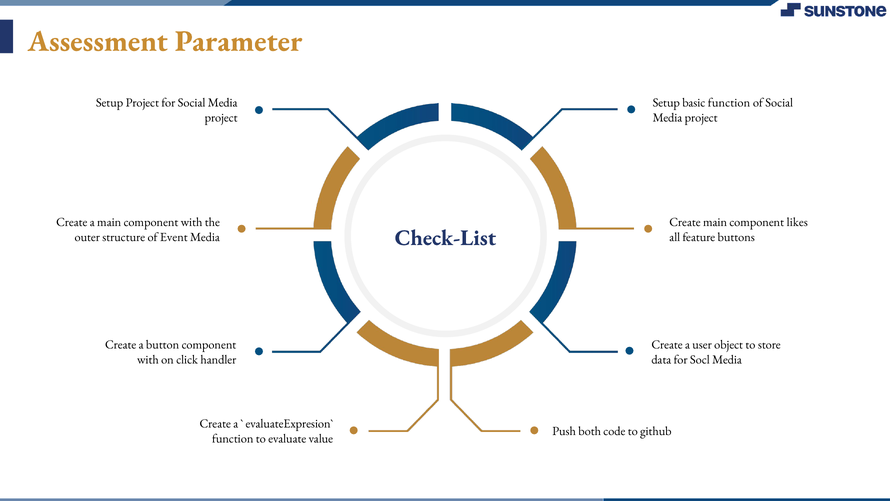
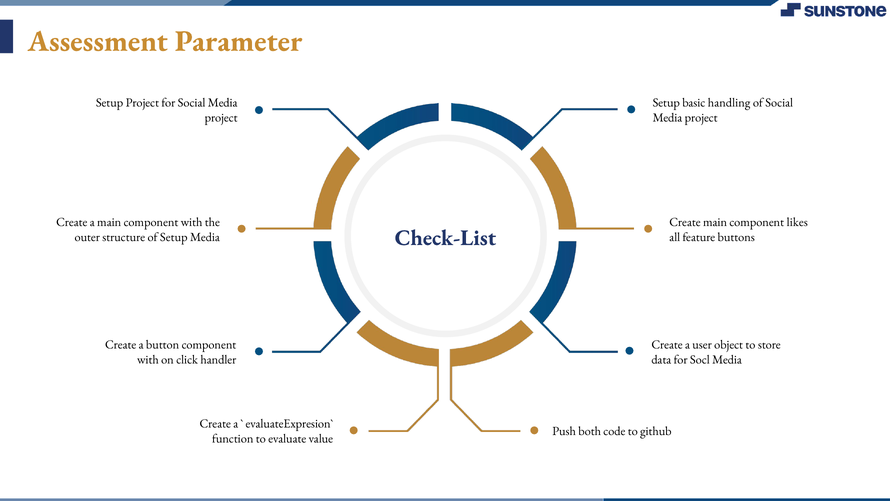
basic function: function -> handling (729, 103)
of Event: Event -> Setup (174, 237)
